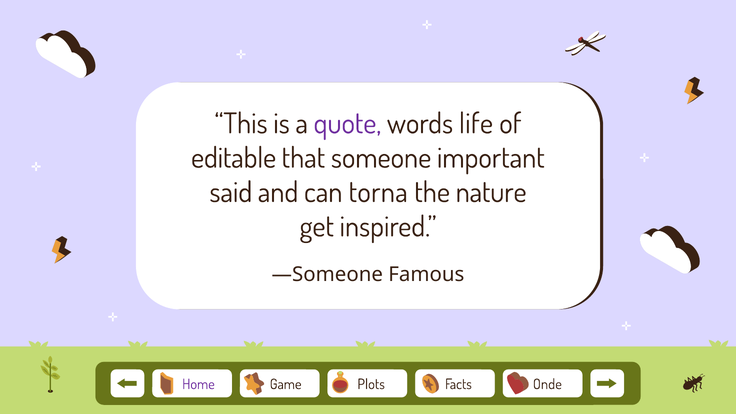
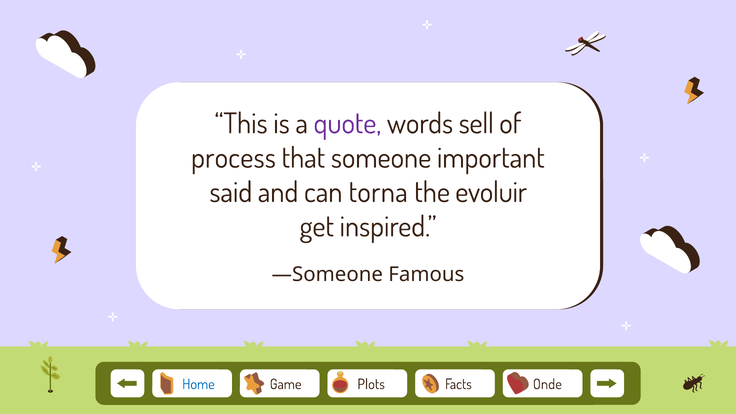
life: life -> sell (476, 124)
editable: editable -> process (233, 158)
nature: nature -> evoluir (491, 193)
Home colour: purple -> blue (198, 384)
